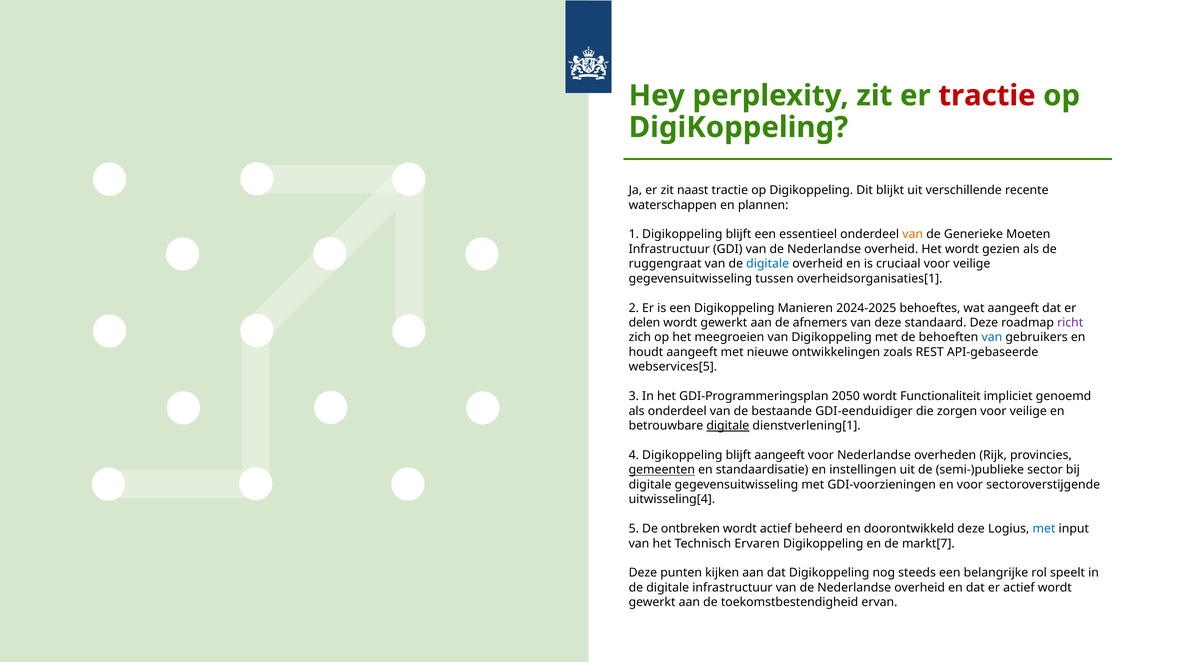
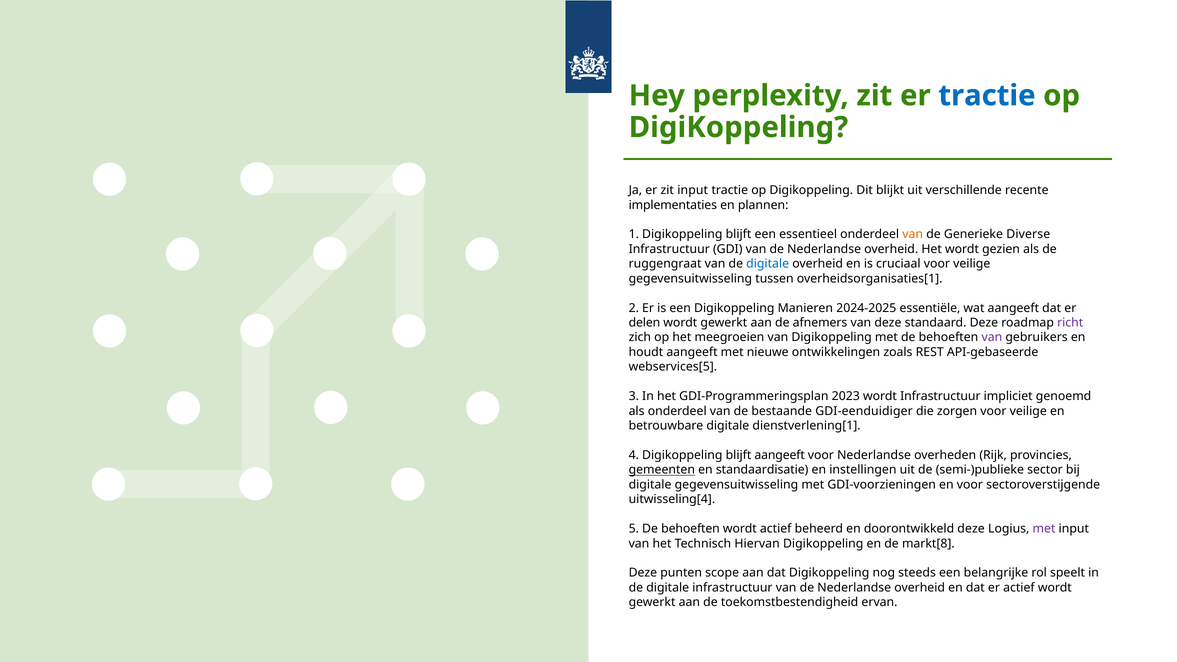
tractie colour: red -> blue (987, 96)
zit naast: naast -> input (693, 190)
waterschappen: waterschappen -> implementaties (673, 205)
Moeten: Moeten -> Diverse (1028, 234)
behoeftes: behoeftes -> essentiële (930, 308)
van colour: blue -> purple (992, 337)
2050: 2050 -> 2023 (846, 396)
wordt Functionaliteit: Functionaliteit -> Infrastructuur (940, 396)
digitale underline: present -> none (728, 426)
5 De ontbreken: ontbreken -> behoeften (691, 529)
met colour: blue -> purple (1044, 529)
Ervaren: Ervaren -> Hiervan (757, 543)
markt[7: markt[7 -> markt[8 (928, 543)
kijken: kijken -> scope (722, 573)
